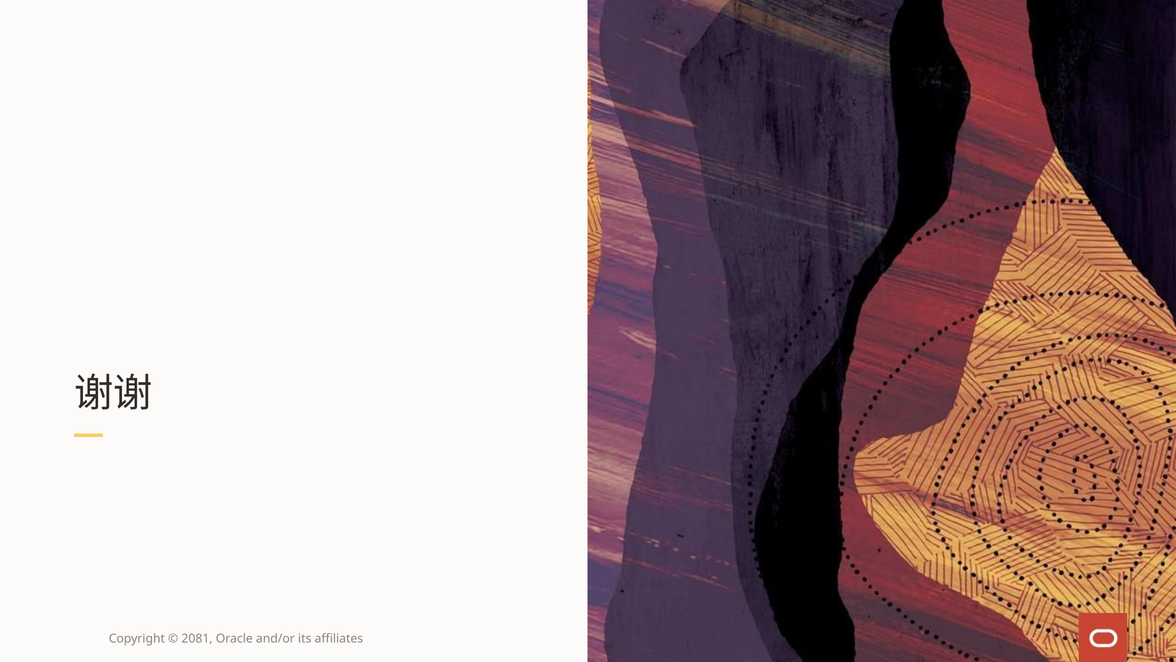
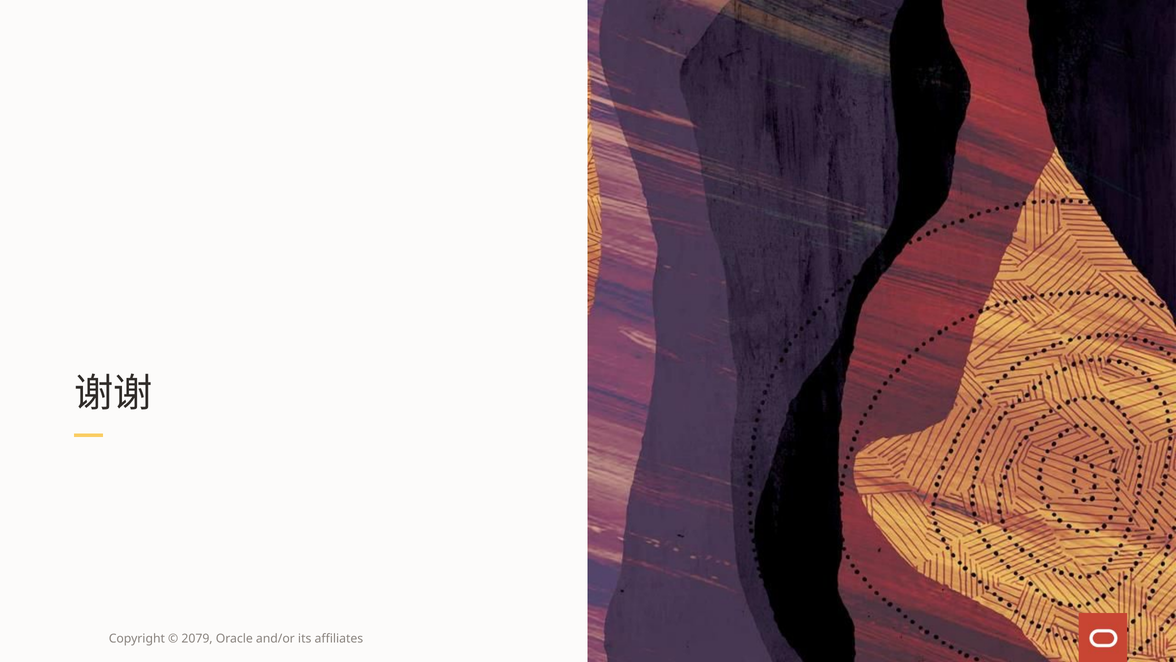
2081: 2081 -> 2079 (197, 638)
